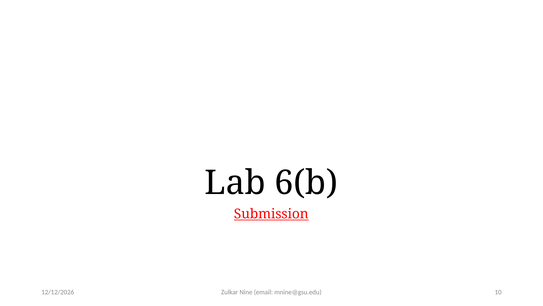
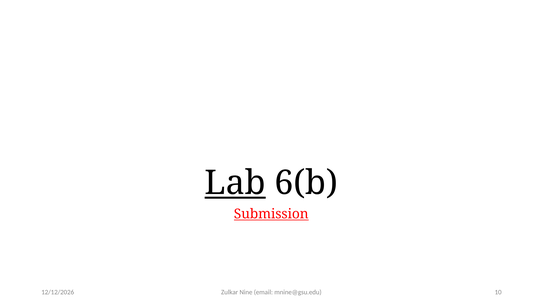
Lab underline: none -> present (235, 183)
